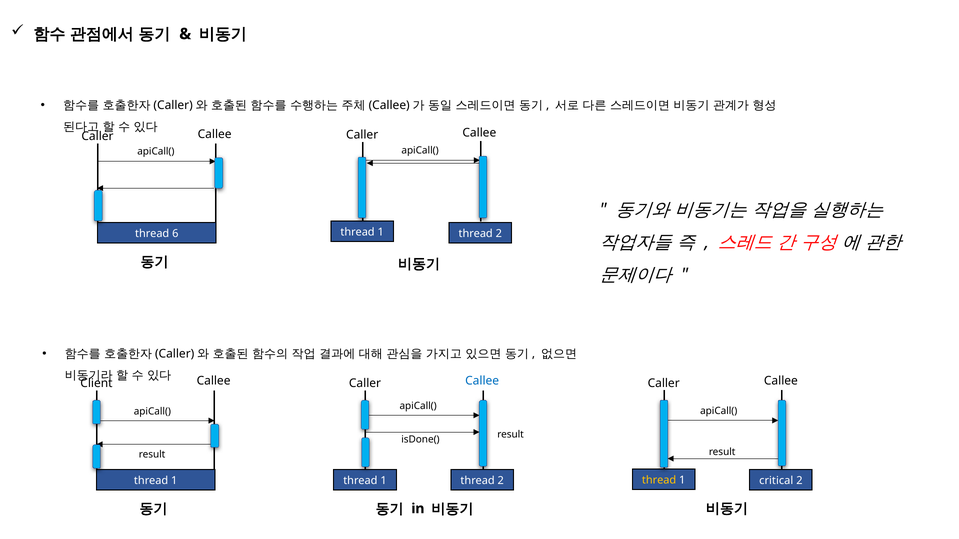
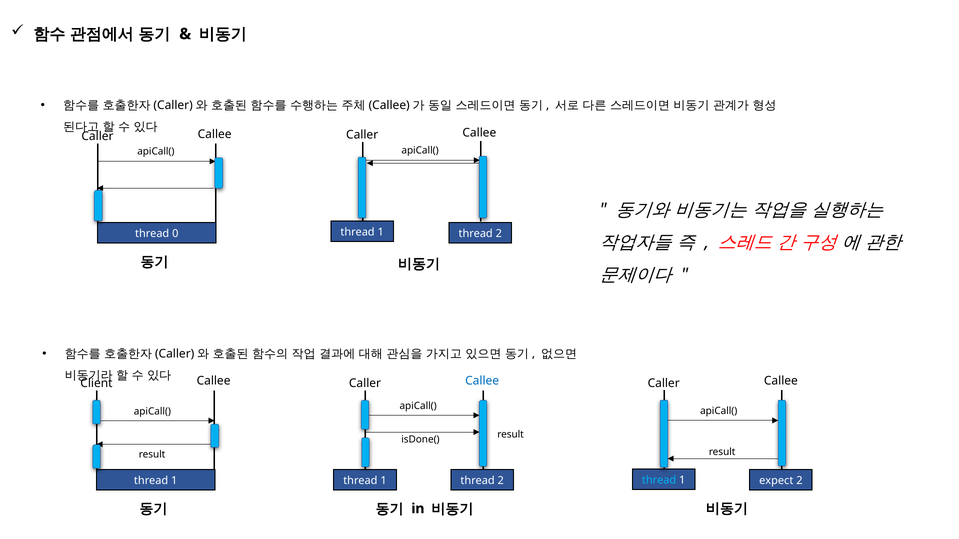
6: 6 -> 0 (175, 234)
thread colour: yellow -> light blue (659, 481)
critical: critical -> expect (776, 481)
